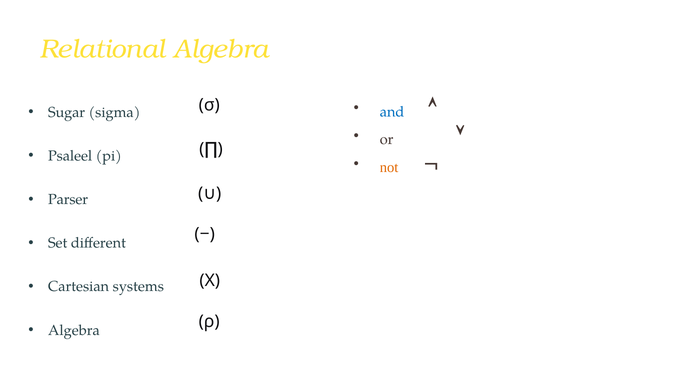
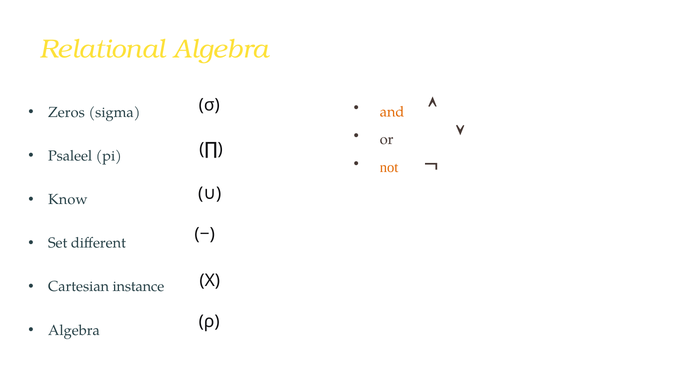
Sugar: Sugar -> Zeros (66, 112)
and colour: blue -> orange (392, 112)
Parser: Parser -> Know (68, 200)
systems: systems -> instance (138, 287)
